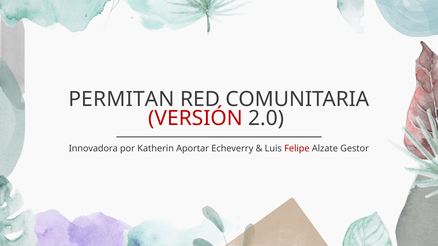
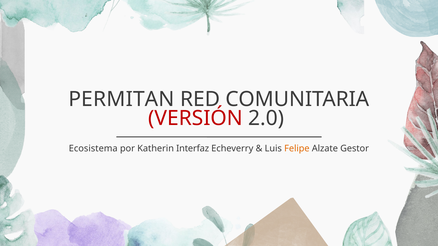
Innovadora: Innovadora -> Ecosistema (93, 149)
Aportar: Aportar -> Interfaz (193, 149)
Felipe colour: red -> orange (297, 149)
